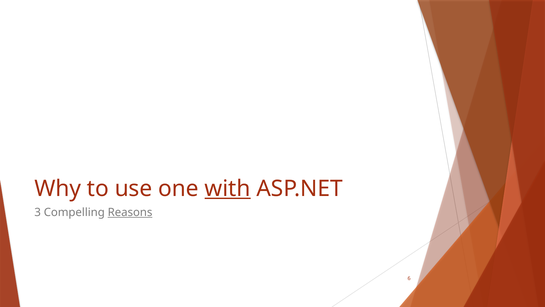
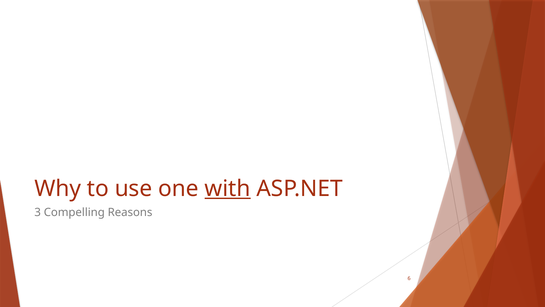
Reasons underline: present -> none (130, 212)
